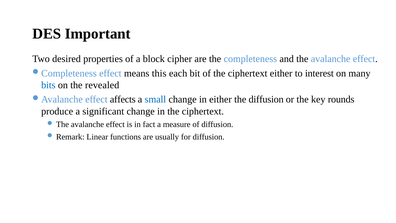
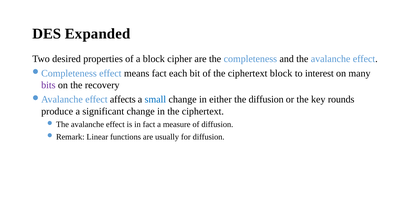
Important: Important -> Expanded (98, 34)
means this: this -> fact (159, 73)
ciphertext either: either -> block (281, 73)
bits colour: blue -> purple (48, 85)
revealed: revealed -> recovery (102, 85)
